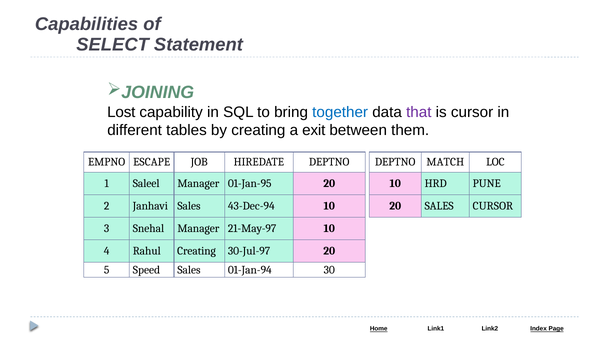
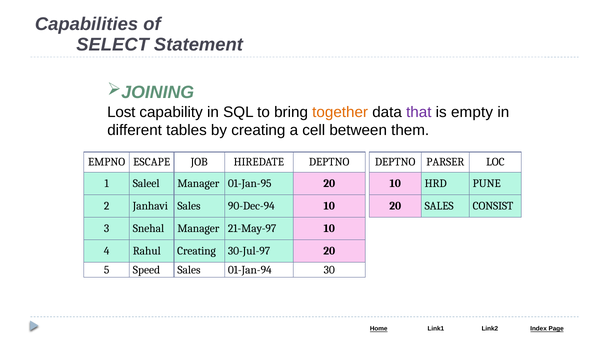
together colour: blue -> orange (340, 112)
is cursor: cursor -> empty (472, 112)
exit: exit -> cell (314, 130)
MATCH: MATCH -> PARSER (445, 162)
43-Dec-94: 43-Dec-94 -> 90-Dec-94 (251, 206)
SALES CURSOR: CURSOR -> CONSIST (493, 206)
